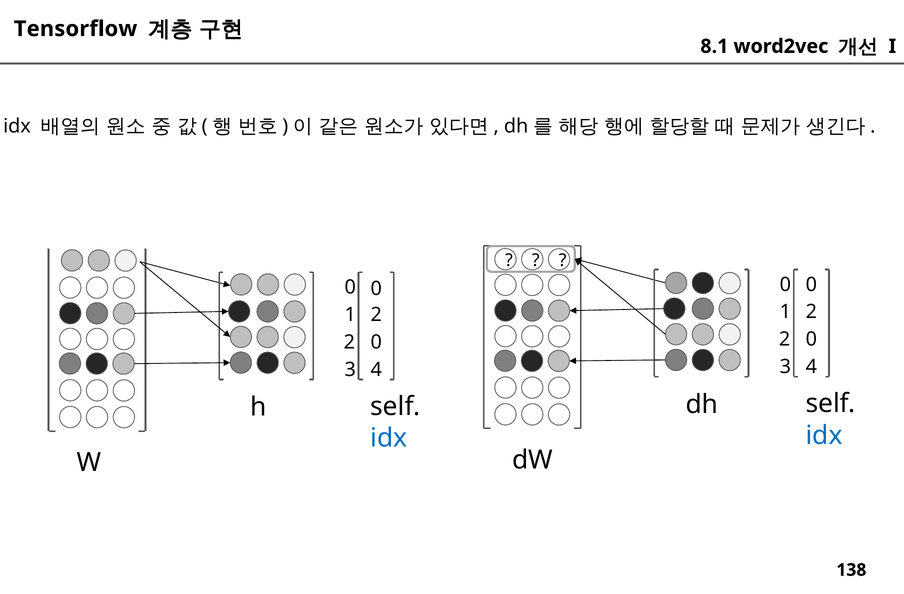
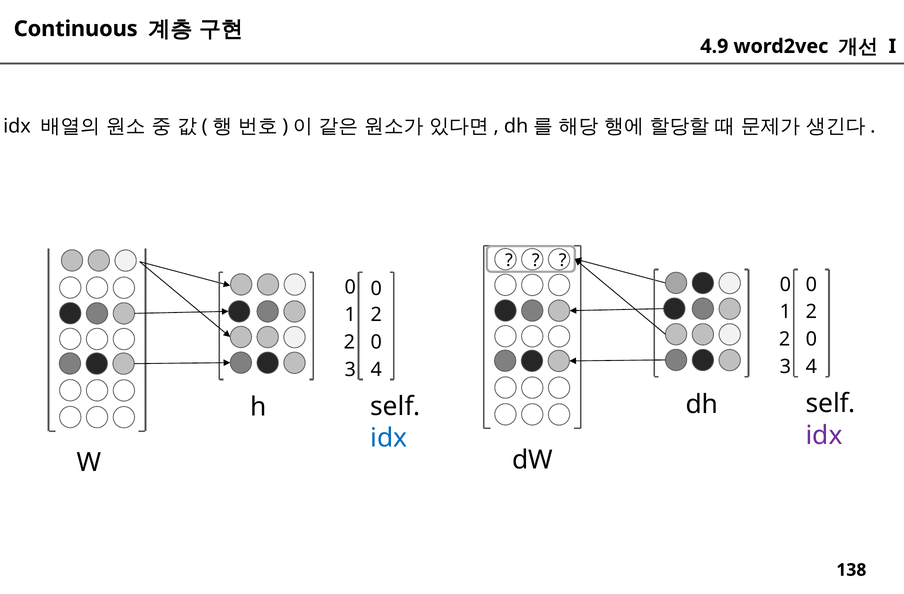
Tensorflow: Tensorflow -> Continuous (76, 29)
8.1: 8.1 -> 4.9 (714, 46)
idx colour: blue -> purple (824, 435)
